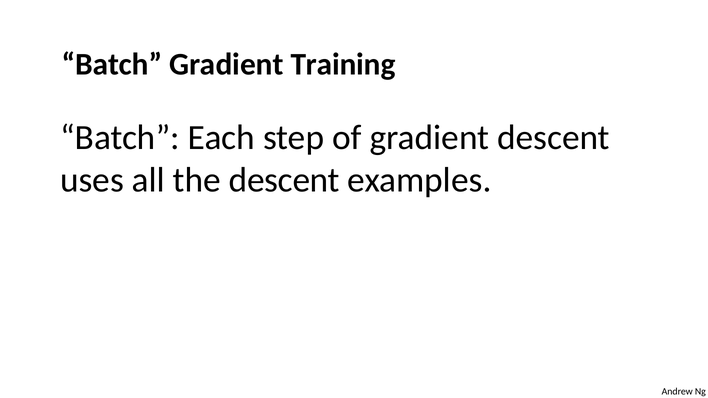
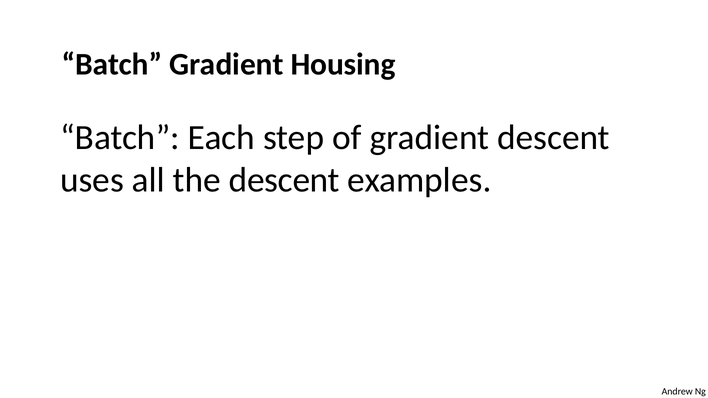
Training: Training -> Housing (343, 64)
